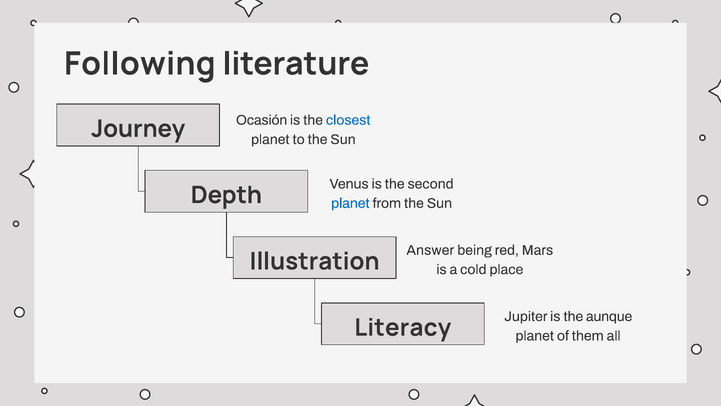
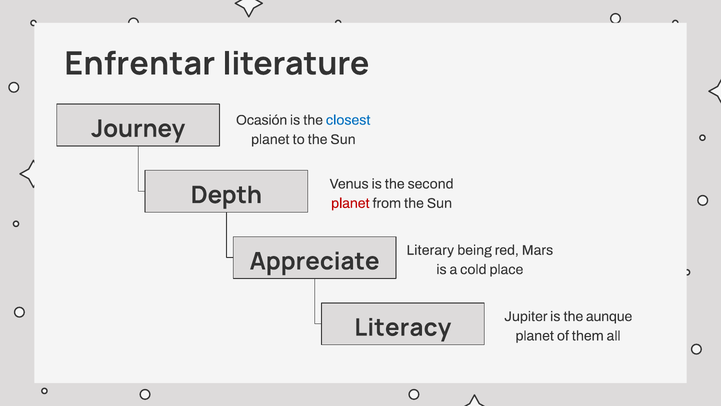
Following: Following -> Enfrentar (140, 64)
planet colour: blue -> red (350, 203)
Answer: Answer -> Literary (430, 250)
Illustration: Illustration -> Appreciate (315, 261)
